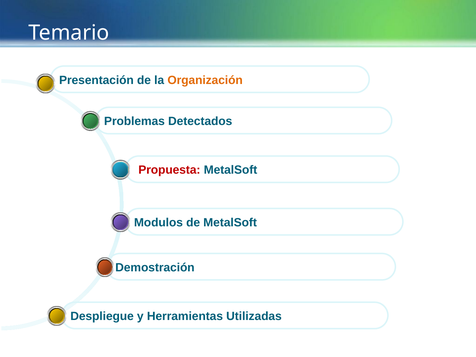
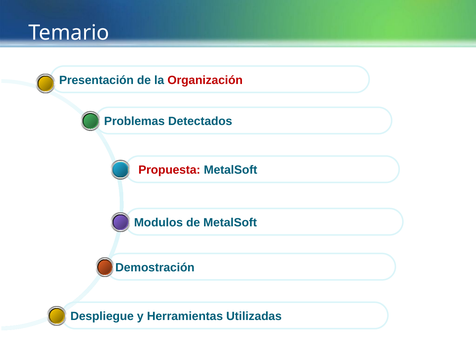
Organización colour: orange -> red (205, 80)
